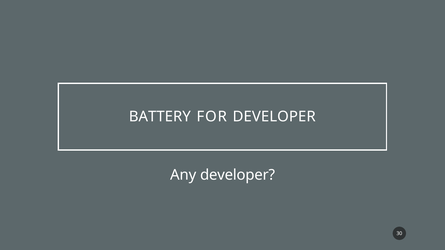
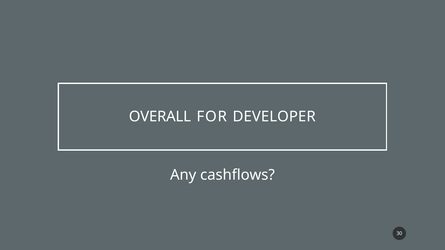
BATTERY: BATTERY -> OVERALL (160, 117)
Any developer: developer -> cashflows (237, 175)
